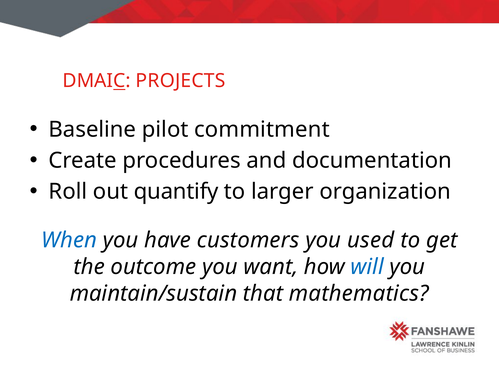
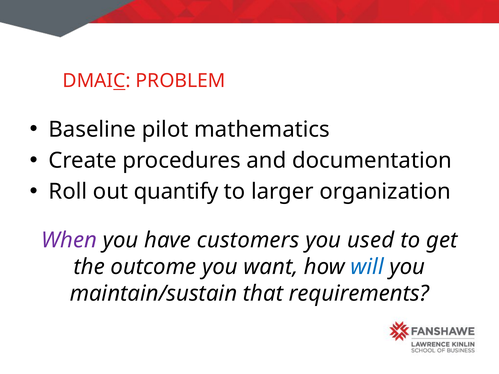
PROJECTS: PROJECTS -> PROBLEM (181, 81)
commitment: commitment -> mathematics (262, 130)
When colour: blue -> purple (69, 240)
mathematics: mathematics -> requirements (359, 294)
